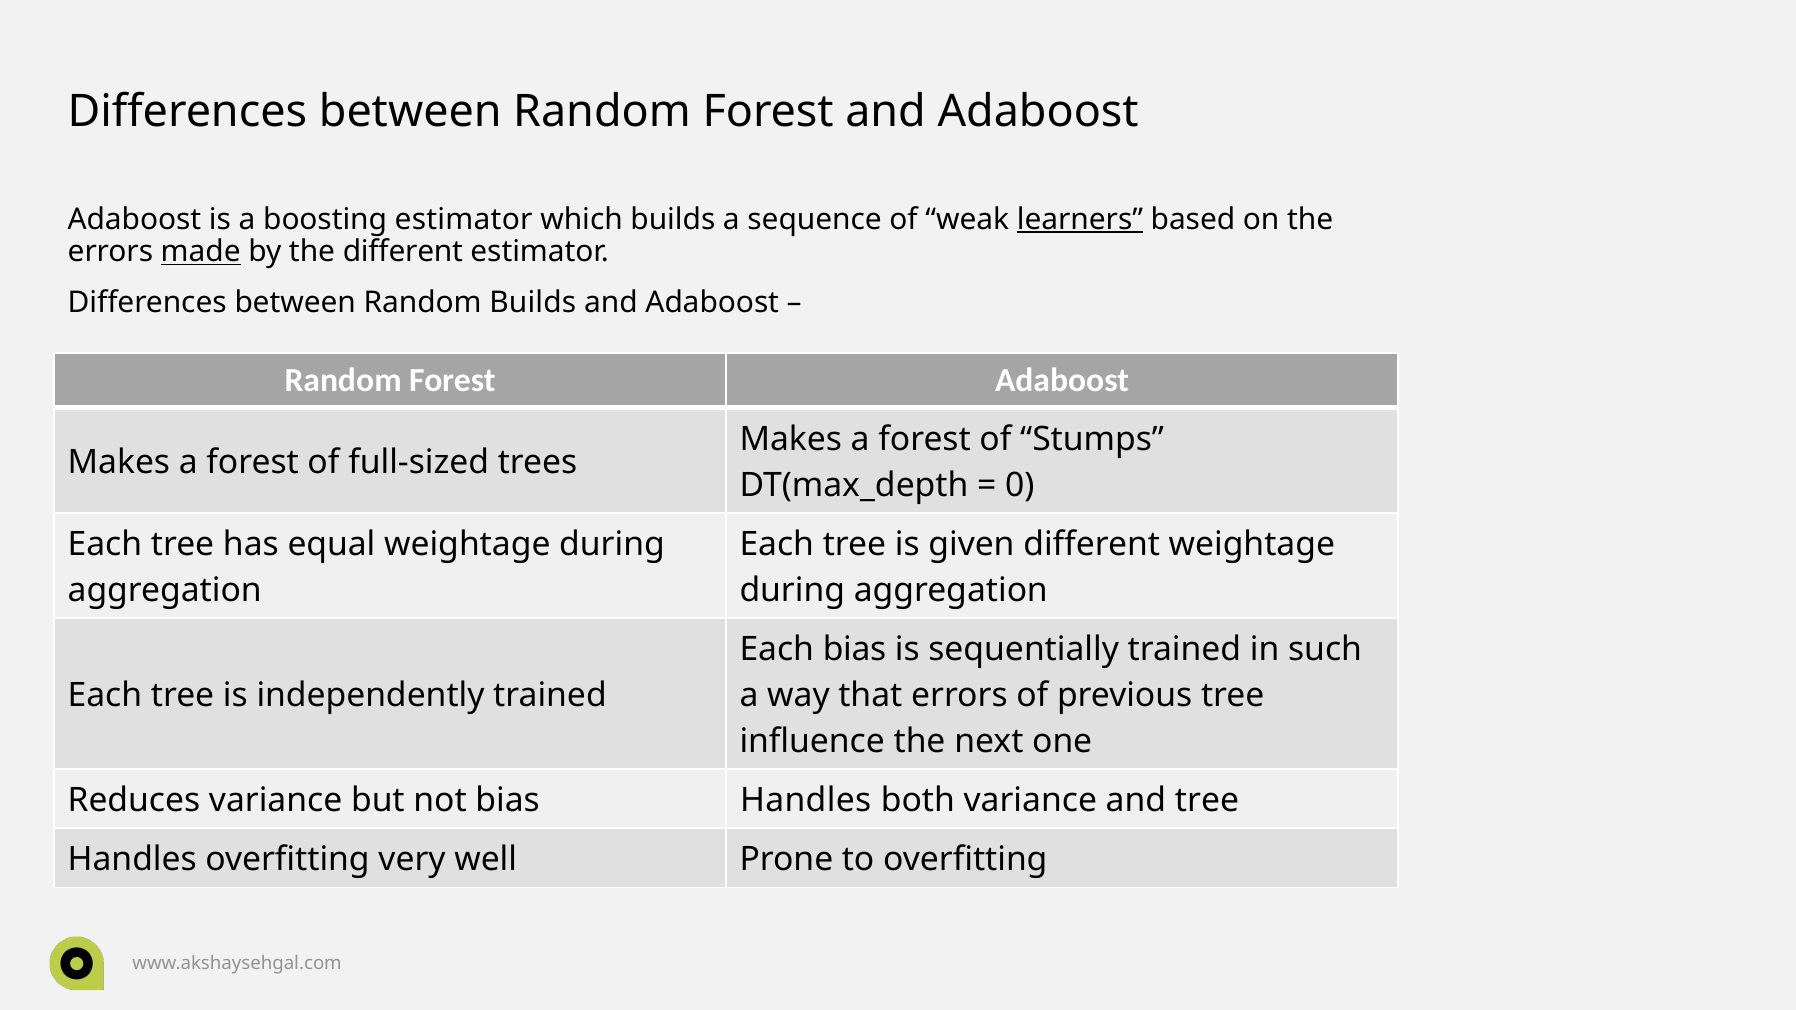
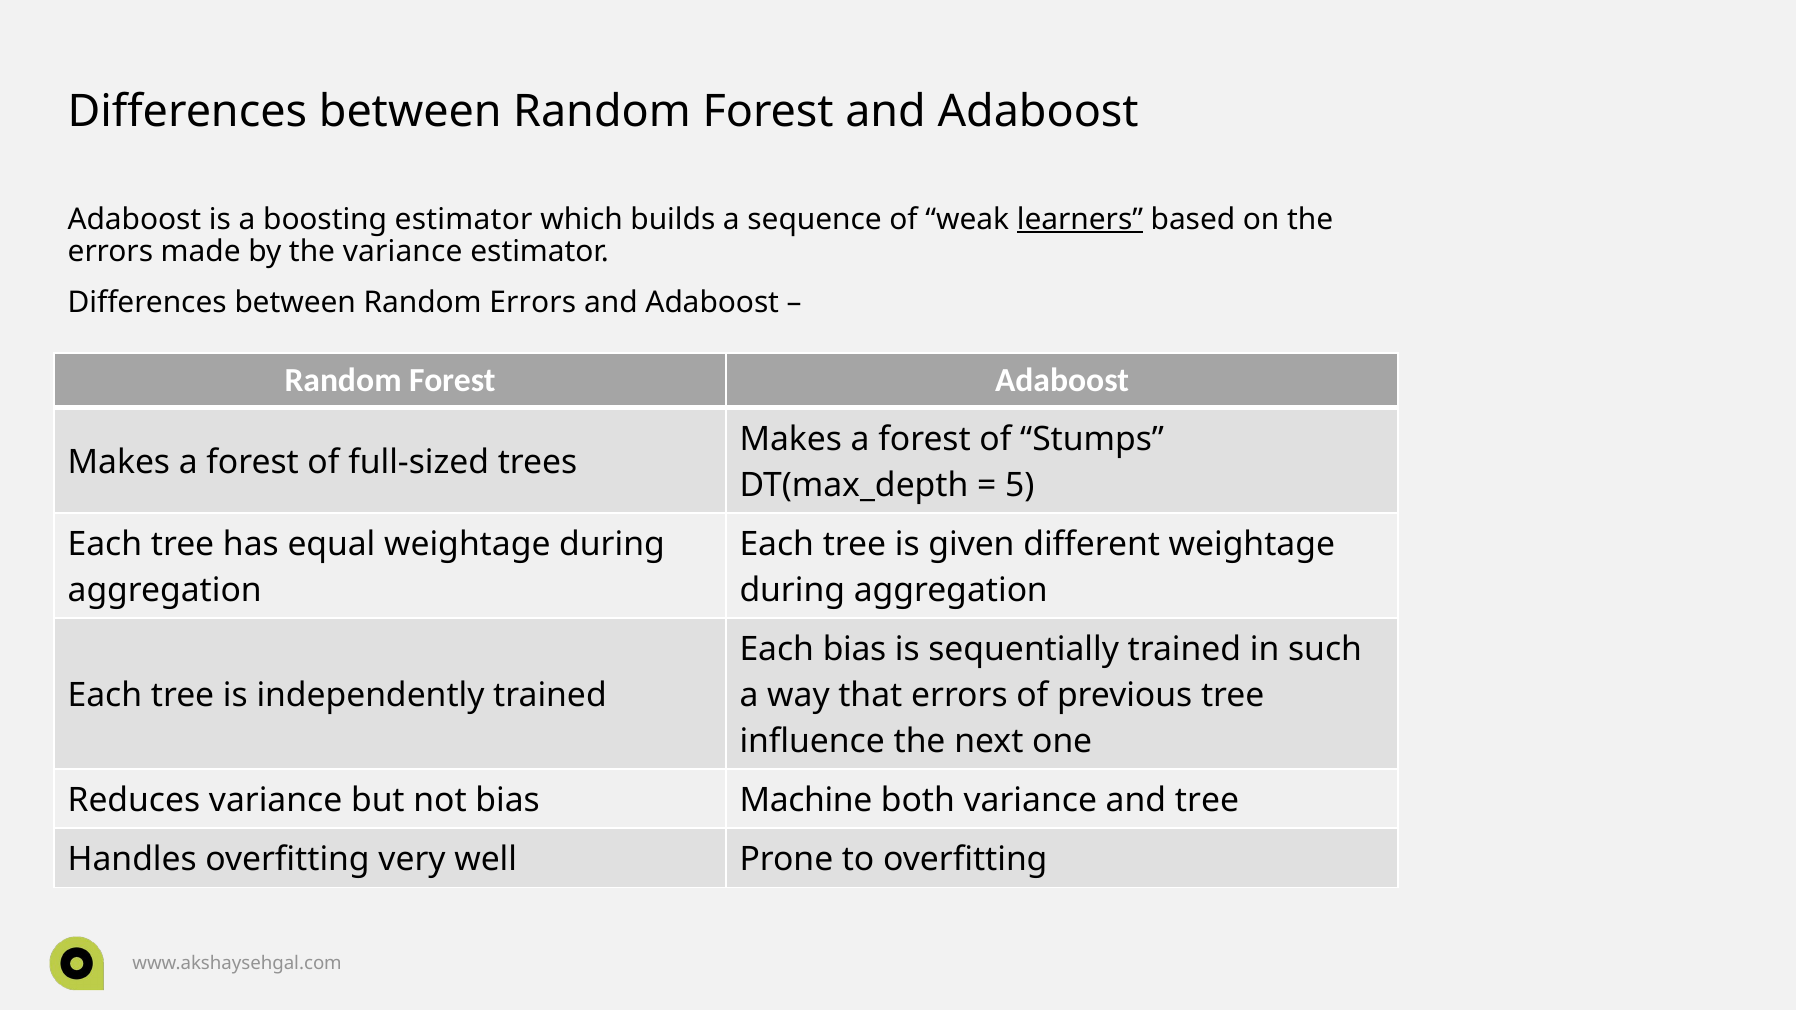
made underline: present -> none (201, 252)
the different: different -> variance (403, 252)
Random Builds: Builds -> Errors (533, 303)
0: 0 -> 5 (1020, 485)
bias Handles: Handles -> Machine (806, 801)
